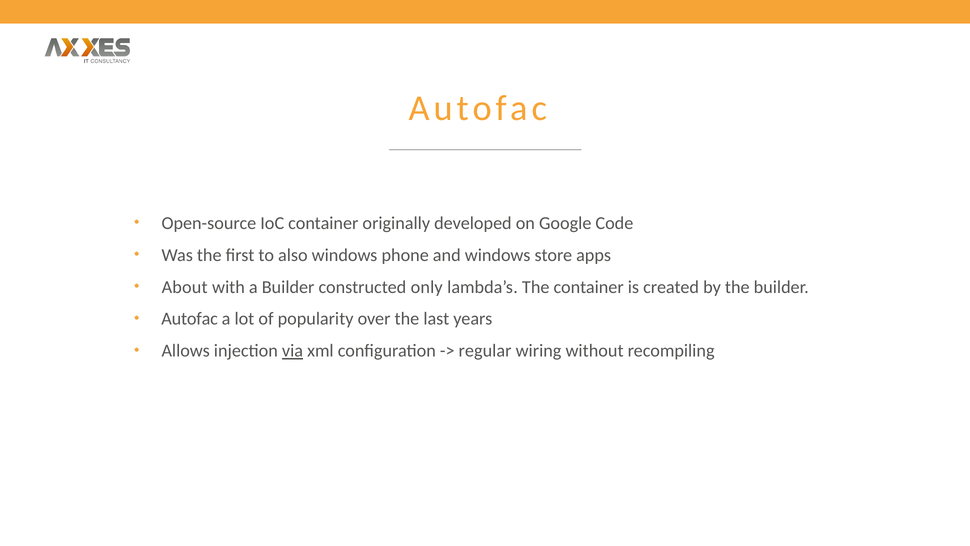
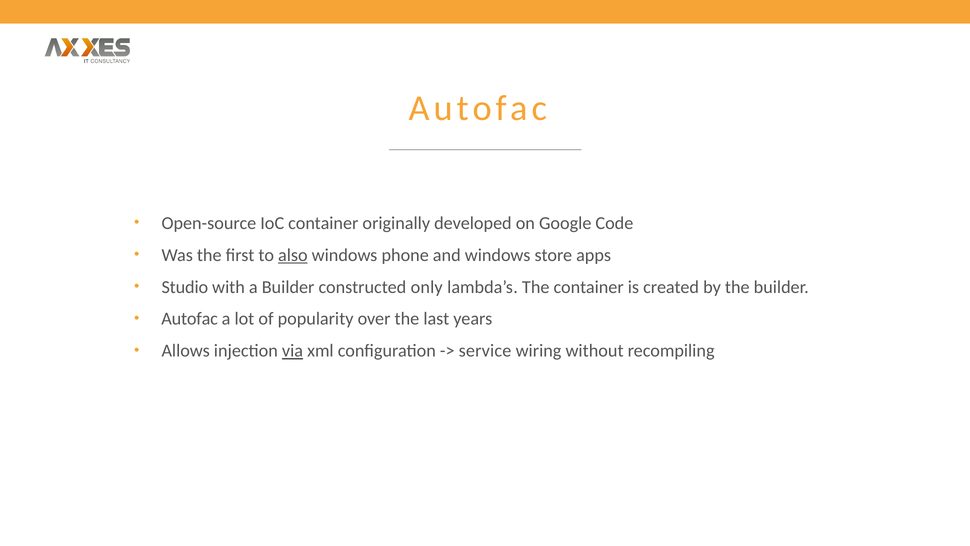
also underline: none -> present (293, 255)
About: About -> Studio (185, 287)
regular: regular -> service (485, 351)
